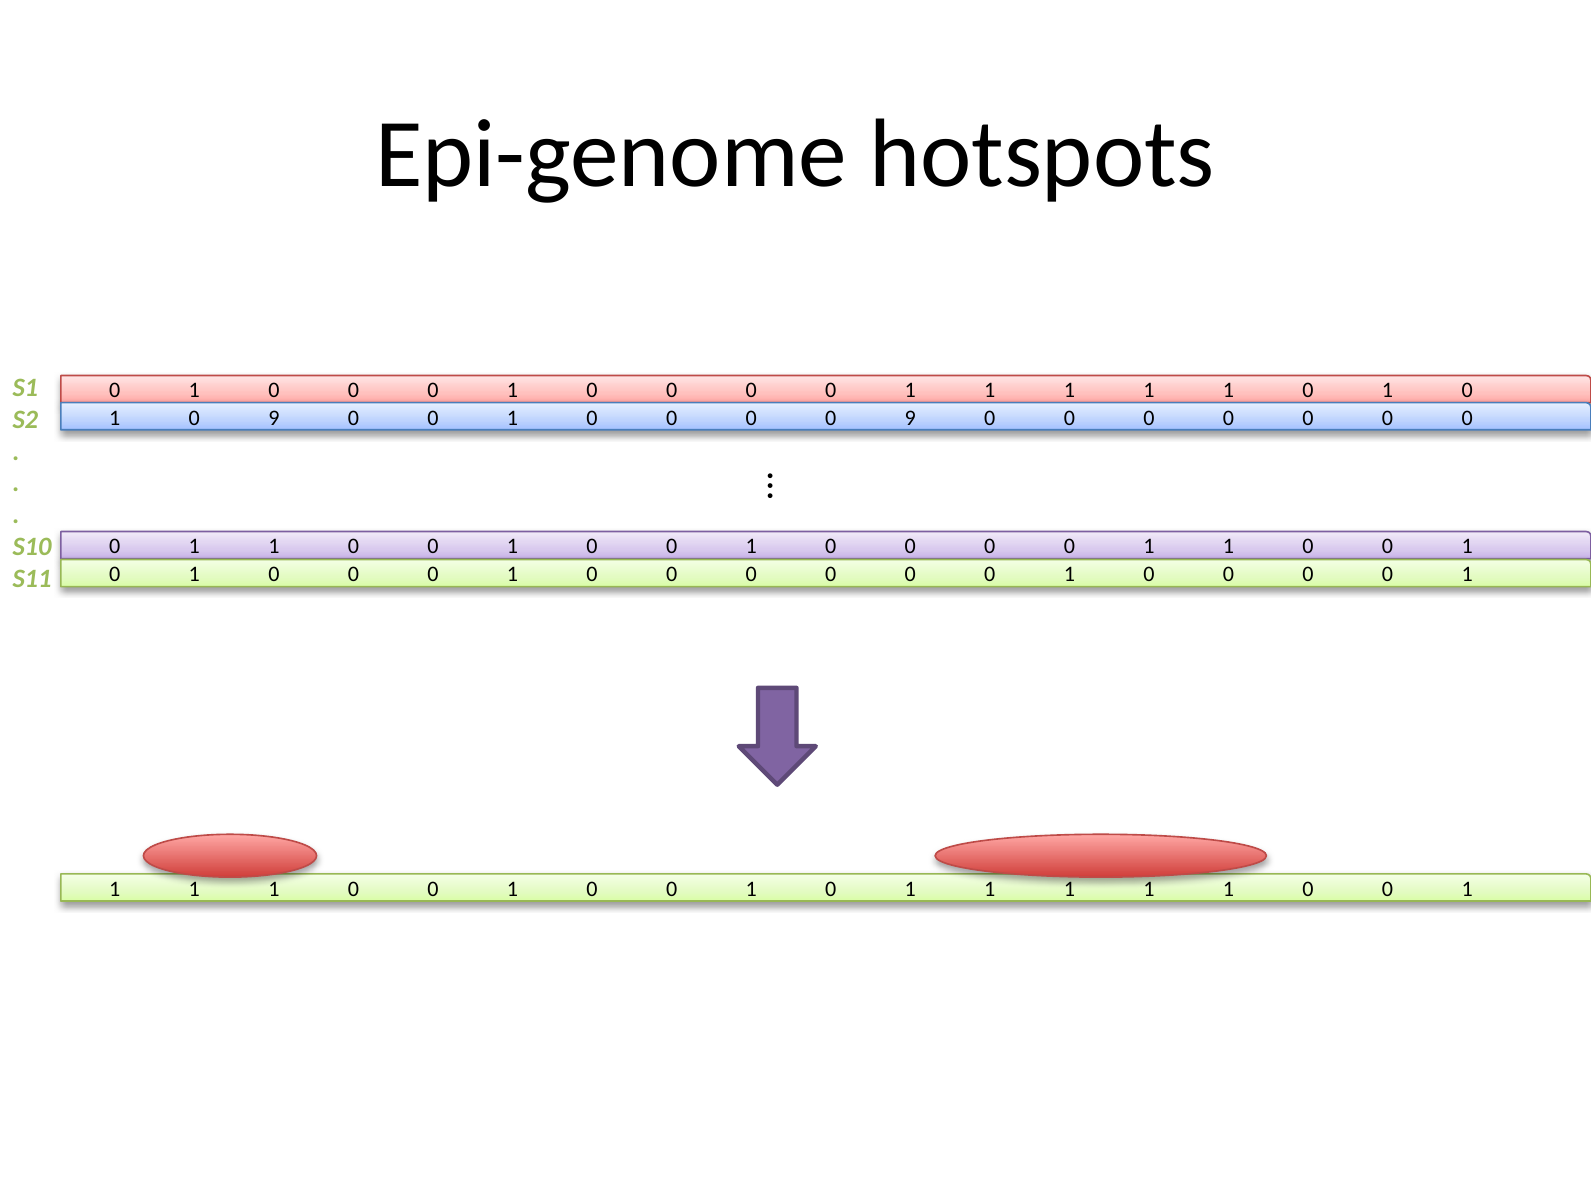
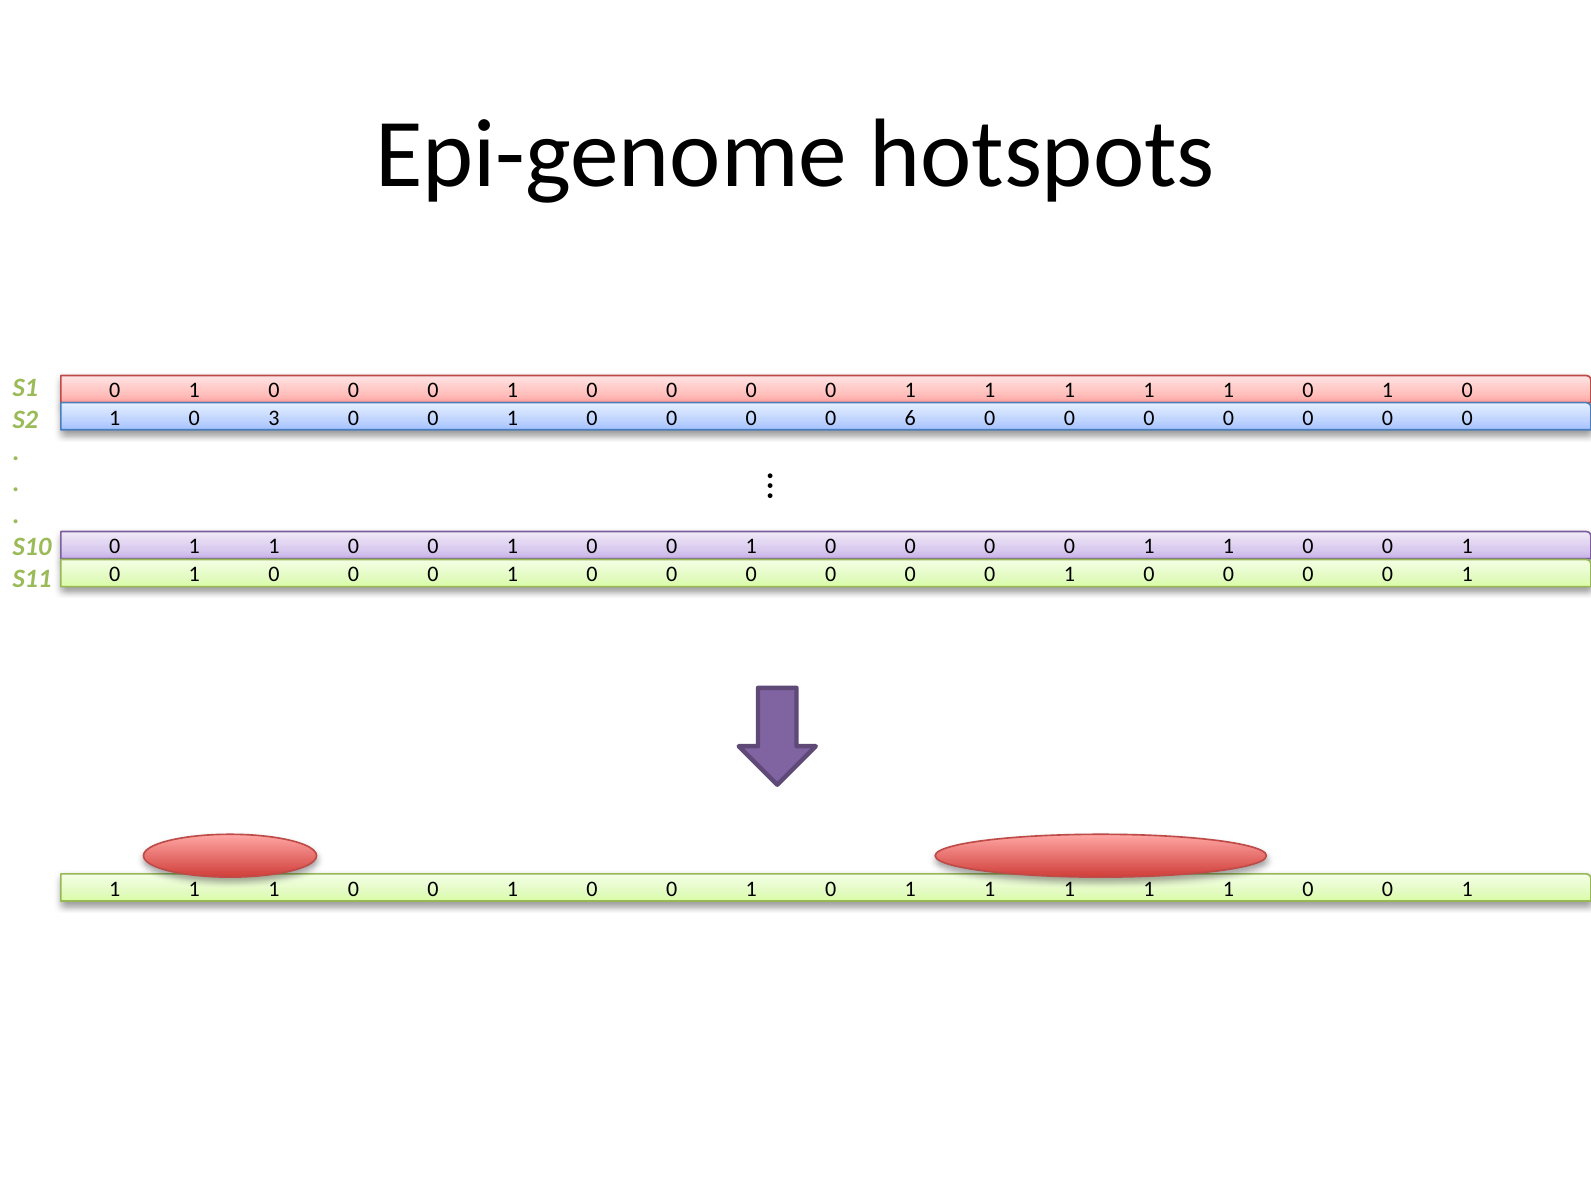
1 0 9: 9 -> 3 (274, 418)
0 0 9: 9 -> 6 (910, 418)
